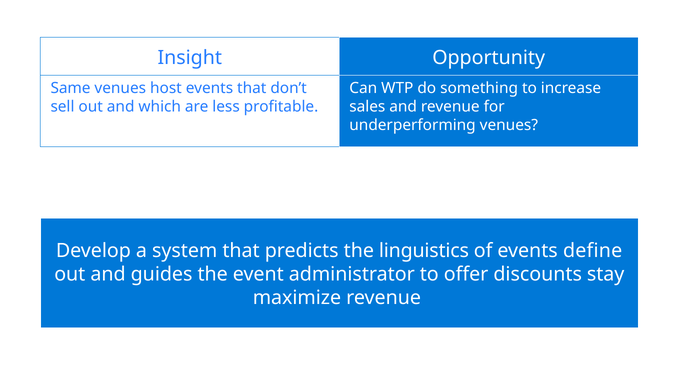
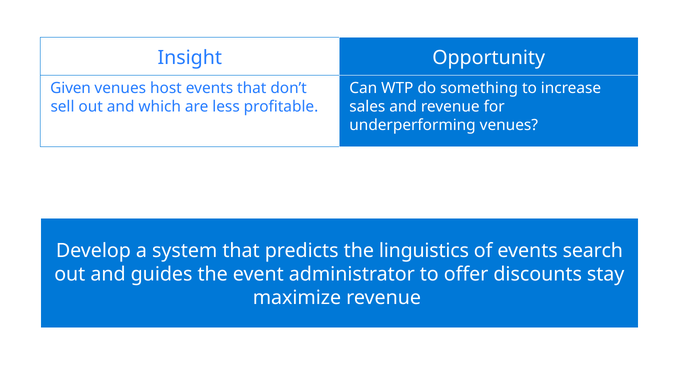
Same: Same -> Given (71, 88)
define: define -> search (593, 251)
